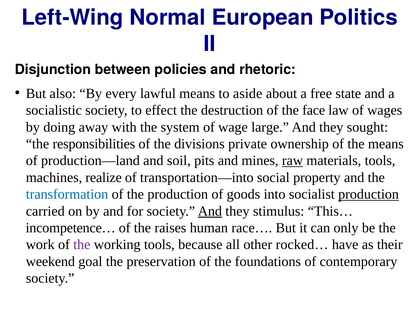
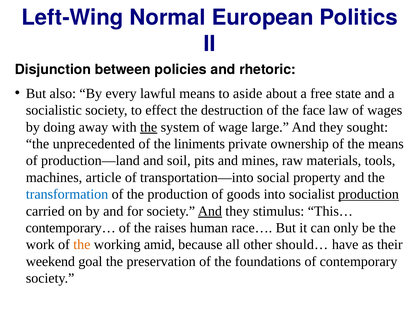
the underline: none -> present (149, 127)
responsibilities: responsibilities -> unprecedented (94, 144)
divisions: divisions -> liniments (200, 144)
raw underline: present -> none (292, 161)
realize: realize -> article (104, 177)
incompetence…: incompetence… -> contemporary… (71, 228)
the colour: purple -> orange (82, 245)
working tools: tools -> amid (159, 245)
rocked…: rocked… -> should… (302, 245)
